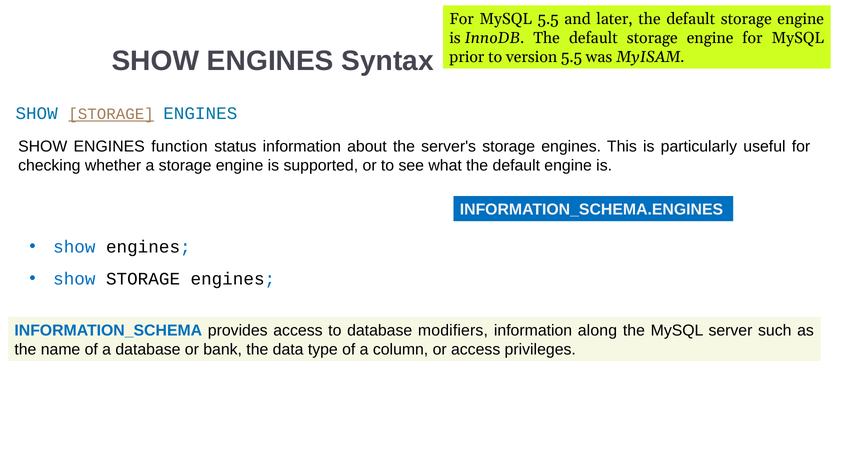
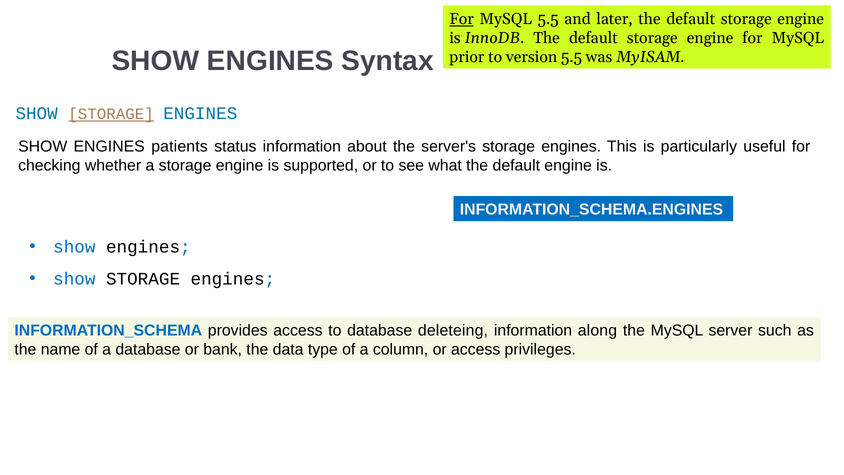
For underline: none -> present (462, 19)
function: function -> patients (180, 146)
modifiers: modifiers -> deleteing (453, 330)
